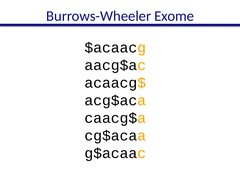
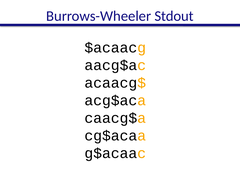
Exome: Exome -> Stdout (174, 16)
